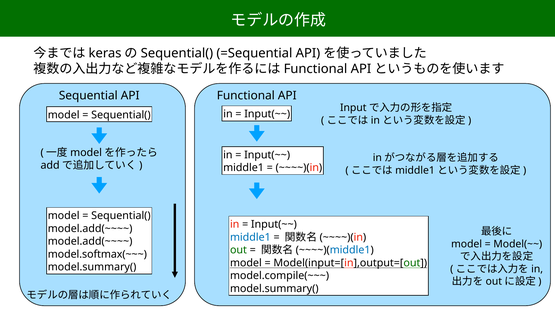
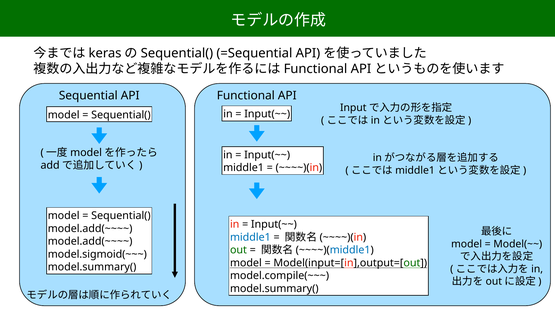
model.softmax(~~~: model.softmax(~~~ -> model.sigmoid(~~~ (97, 254)
